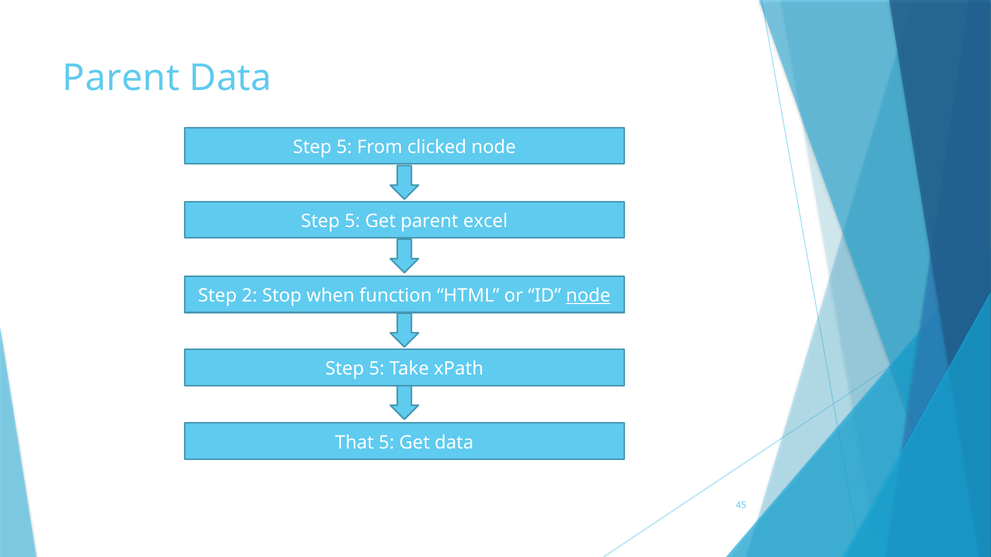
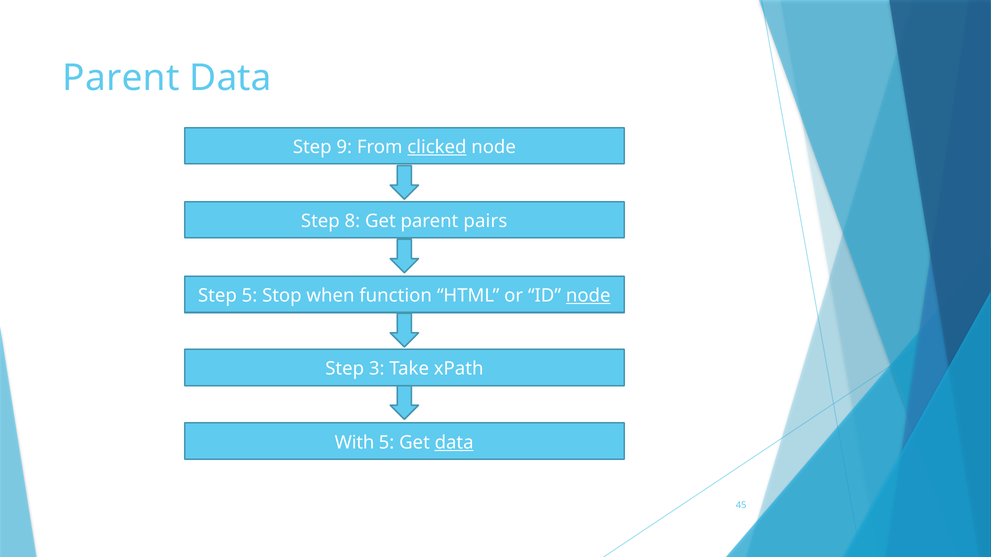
5: 5 -> 9 (344, 147)
clicked underline: none -> present (437, 147)
5: 5 -> 8 (352, 221)
excel: excel -> pairs (485, 221)
Step 2: 2 -> 5 (249, 296)
5: 5 -> 3 (377, 369)
That: That -> With (355, 443)
data underline: none -> present (454, 443)
